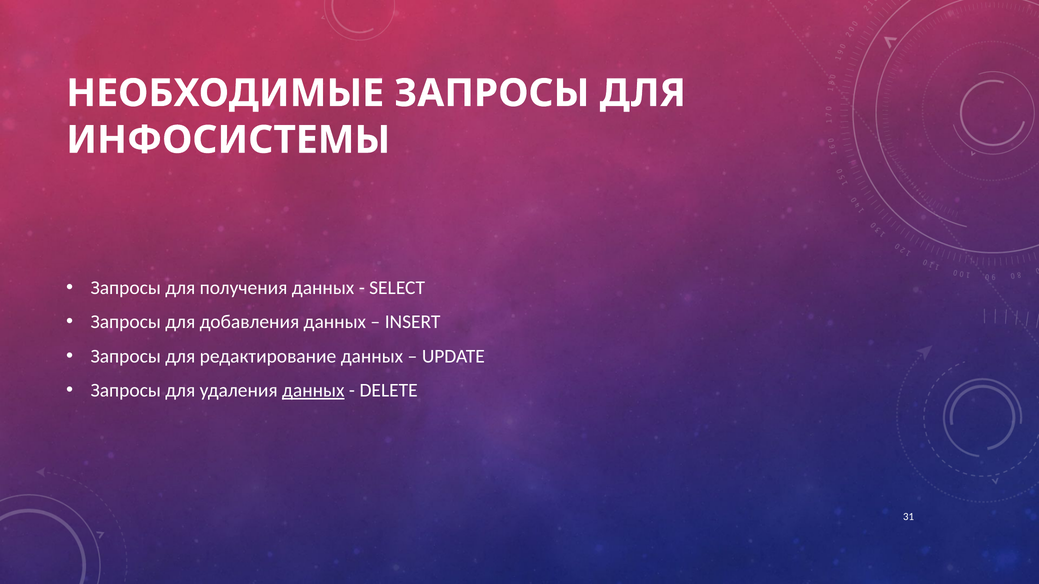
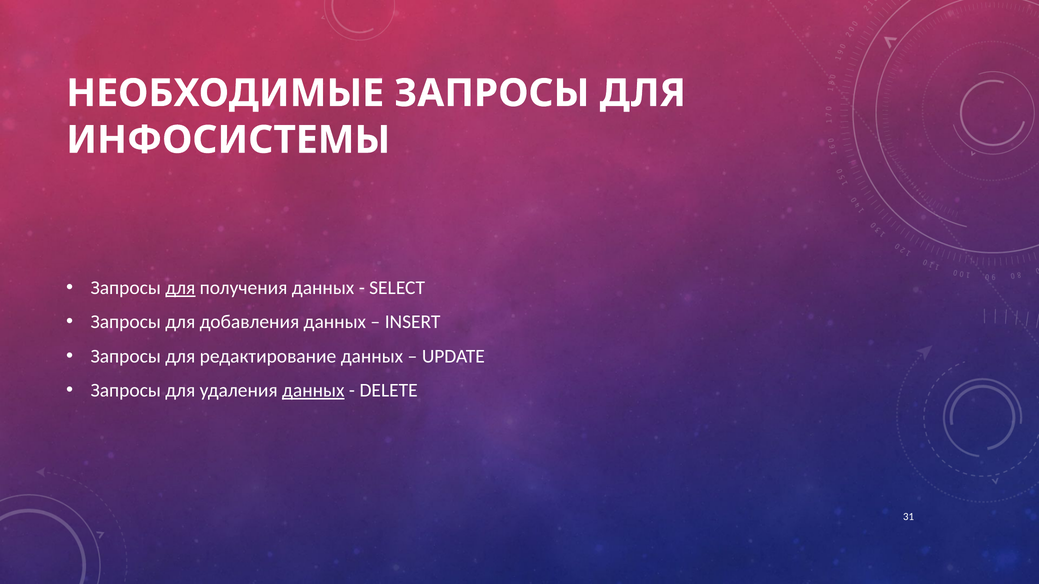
для underline: none -> present (180, 288)
